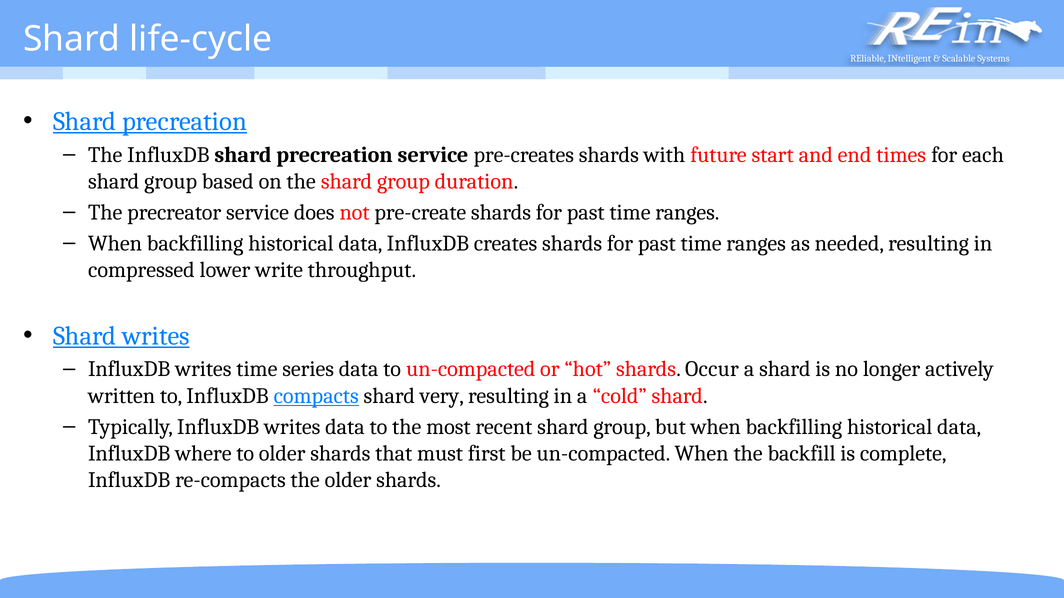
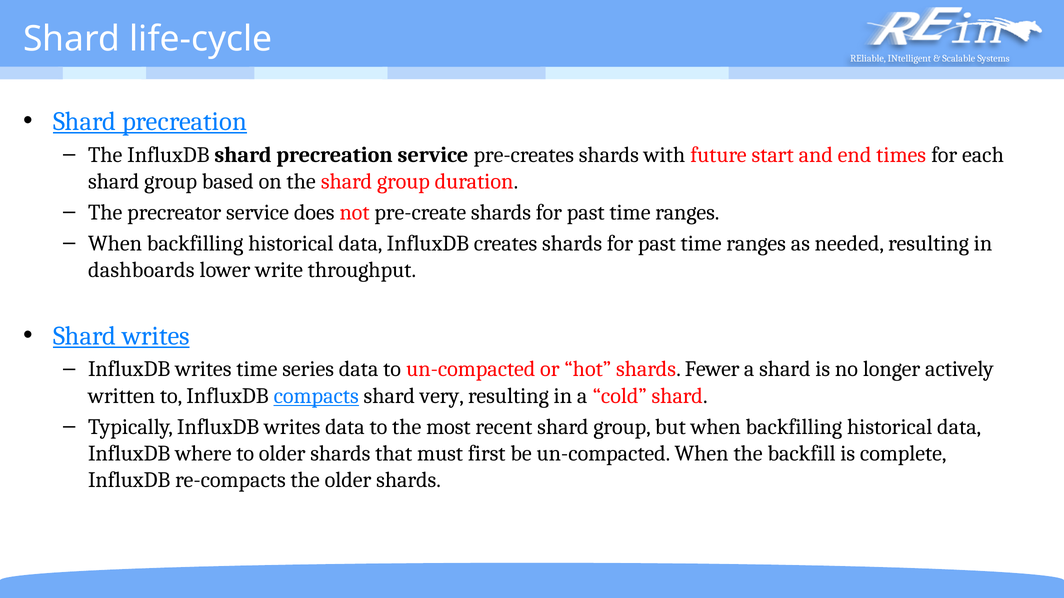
compressed: compressed -> dashboards (141, 270)
Occur: Occur -> Fewer (712, 369)
